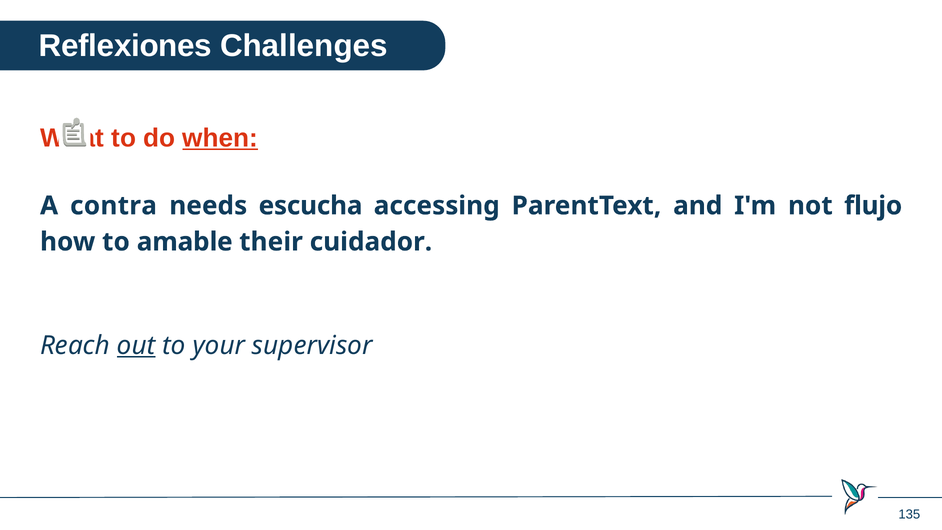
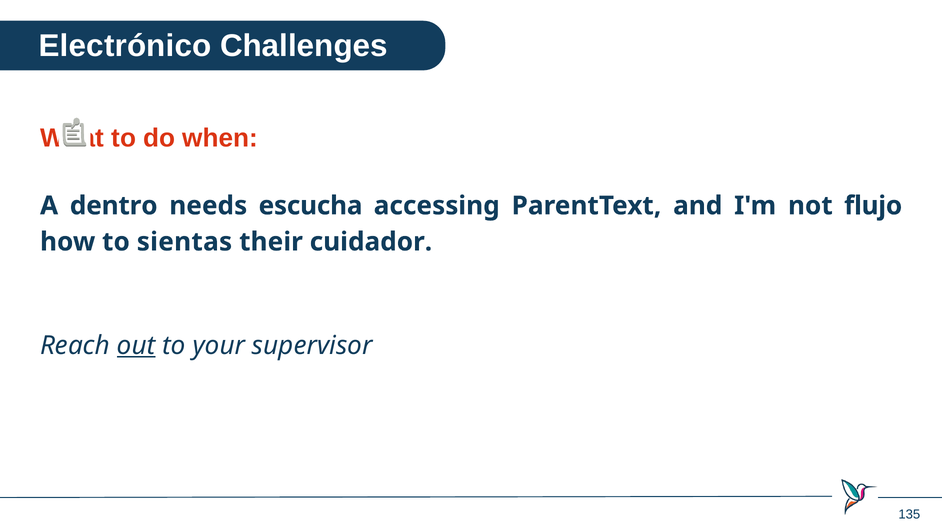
Reflexiones: Reflexiones -> Electrónico (125, 46)
when underline: present -> none (220, 138)
contra: contra -> dentro (114, 206)
amable: amable -> sientas (184, 242)
